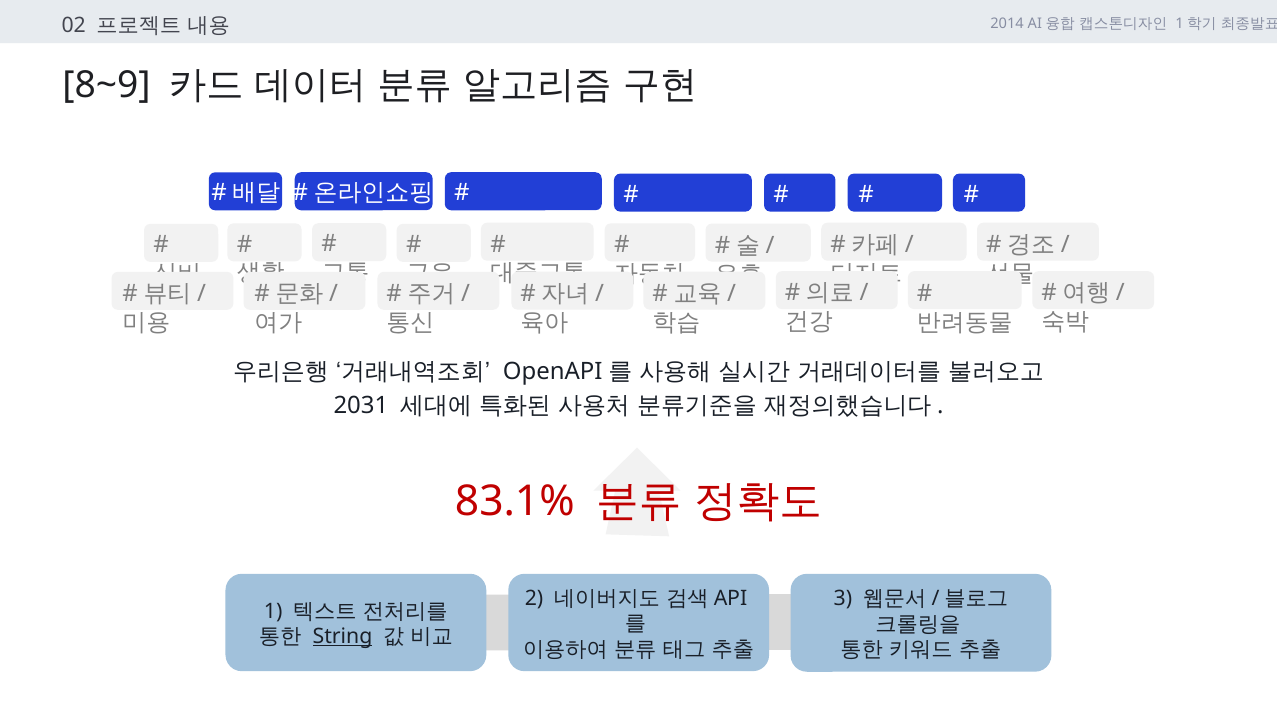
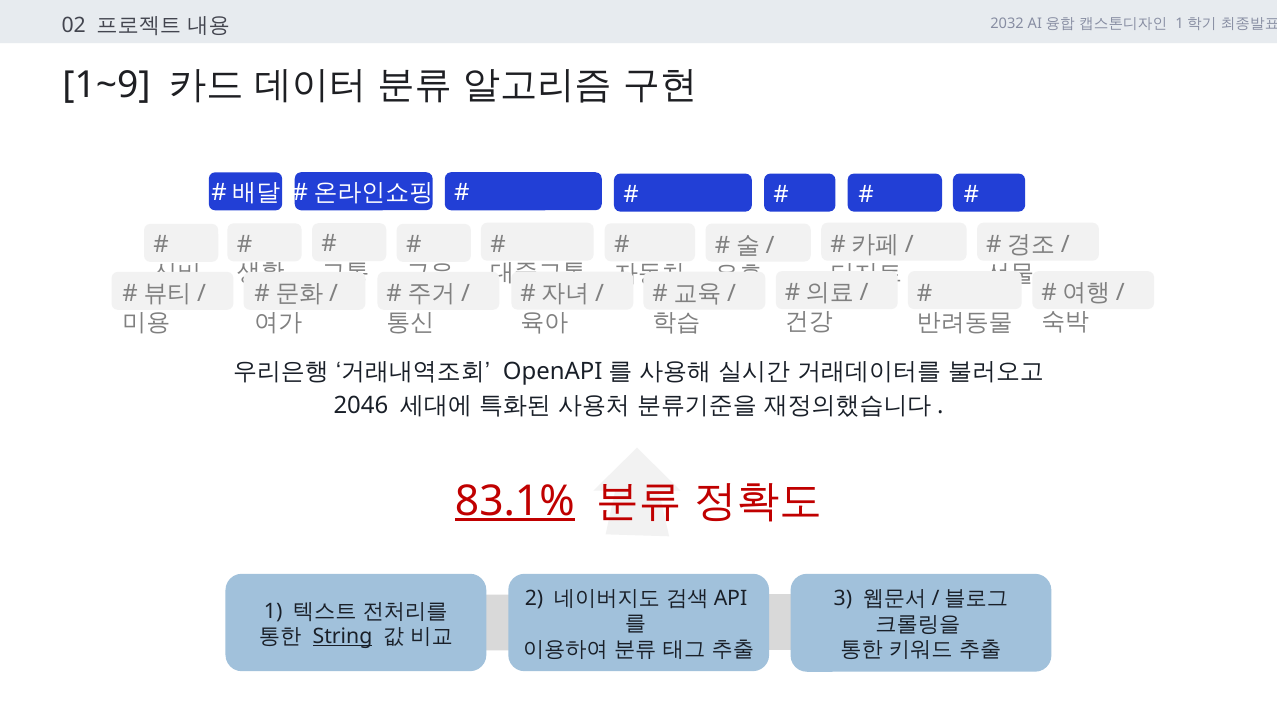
2014: 2014 -> 2032 (1007, 24)
8~9: 8~9 -> 1~9 (107, 85)
2031: 2031 -> 2046 (361, 406)
83.1% underline: none -> present (515, 501)
